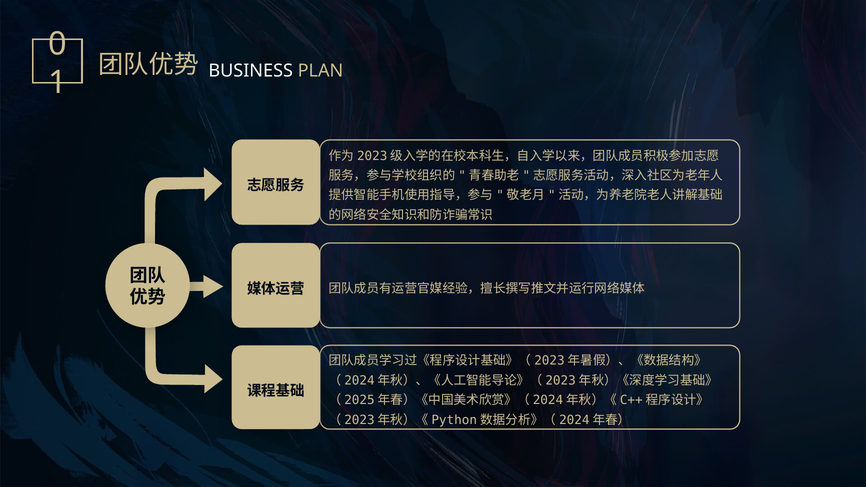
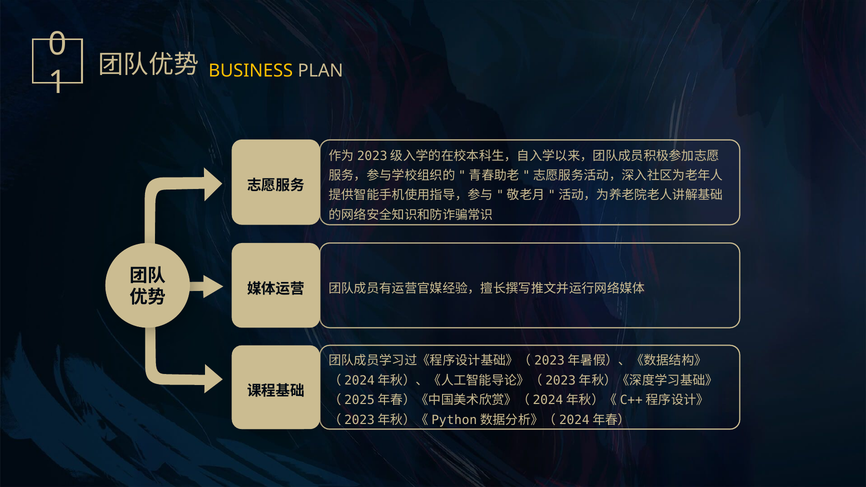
BUSINESS colour: white -> yellow (251, 71)
